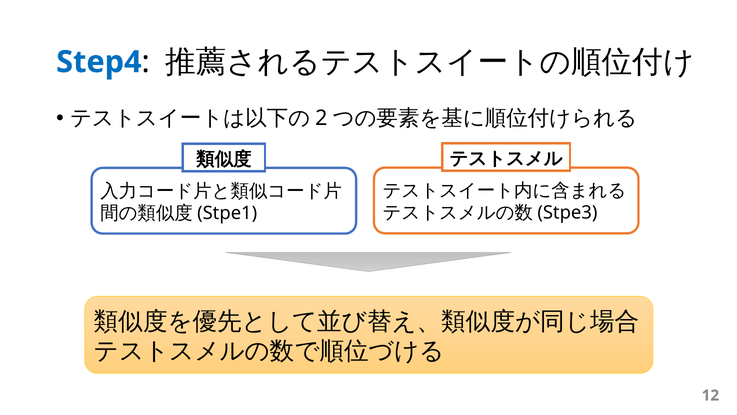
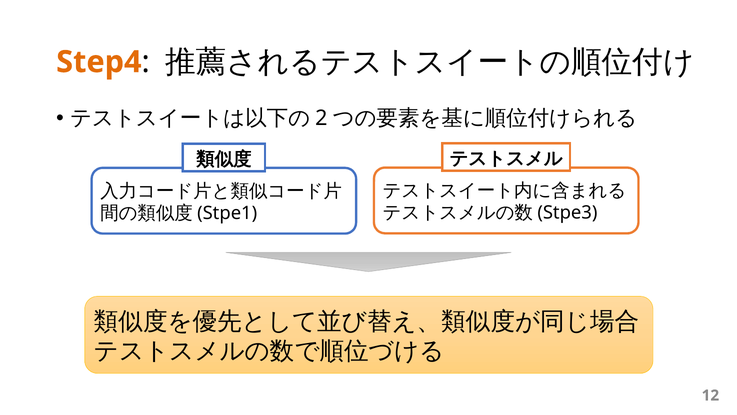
Step4 colour: blue -> orange (99, 62)
